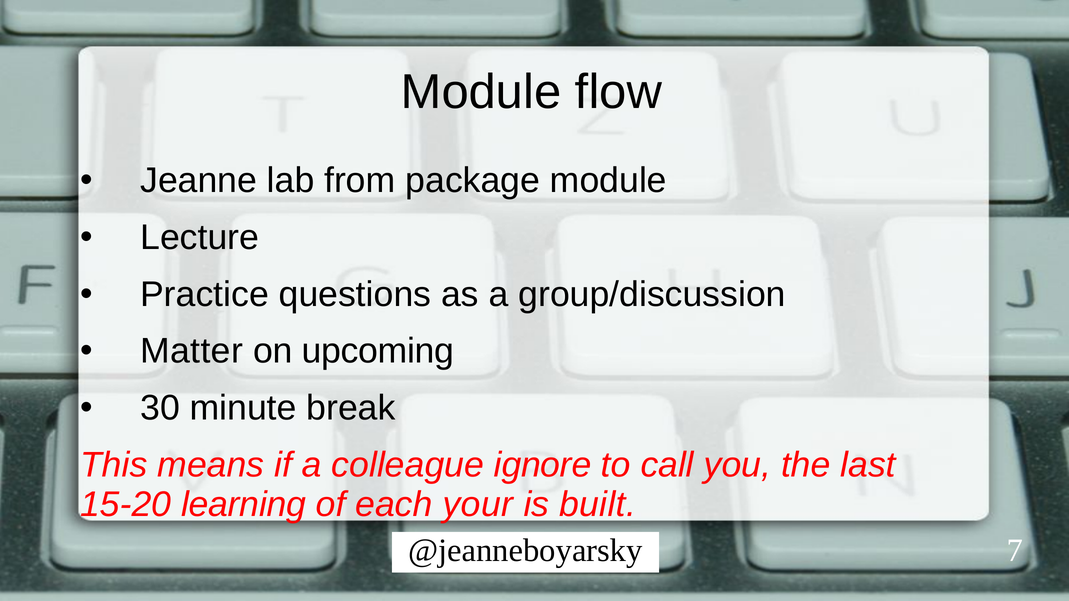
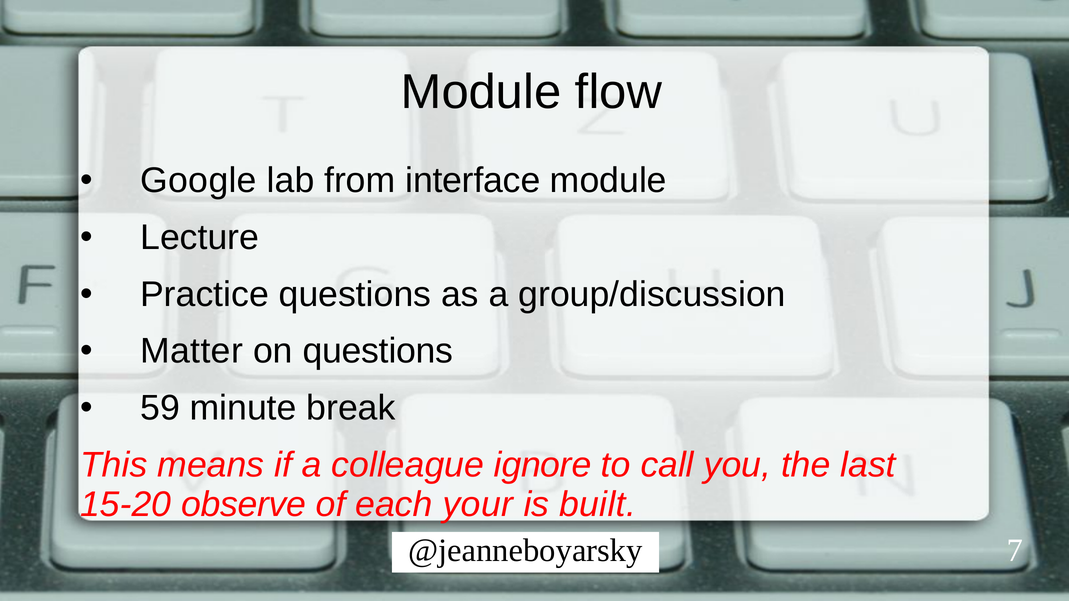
Jeanne: Jeanne -> Google (198, 181)
package: package -> interface (473, 181)
on upcoming: upcoming -> questions (378, 351)
30: 30 -> 59 (160, 408)
learning: learning -> observe (244, 505)
